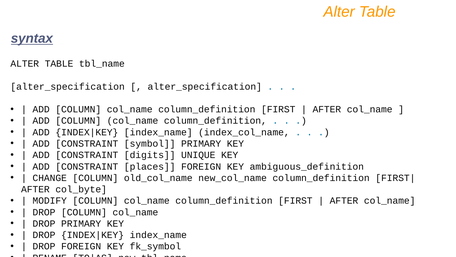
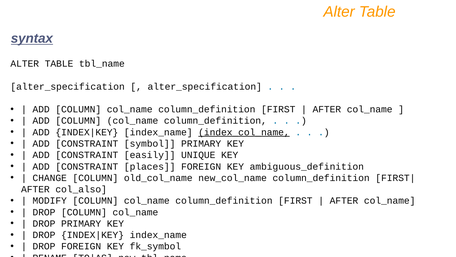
index_col_name underline: none -> present (244, 132)
digits: digits -> easily (150, 155)
col_byte: col_byte -> col_also (81, 189)
